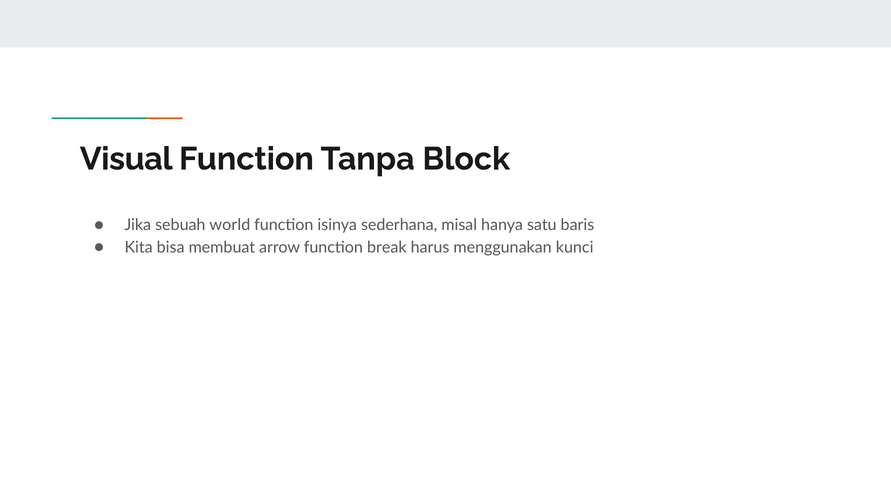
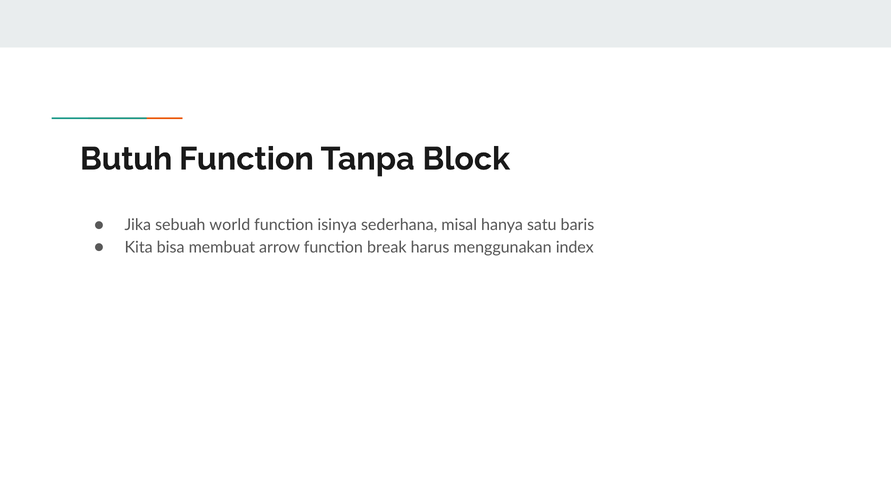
Visual: Visual -> Butuh (126, 159)
kunci: kunci -> index (575, 247)
